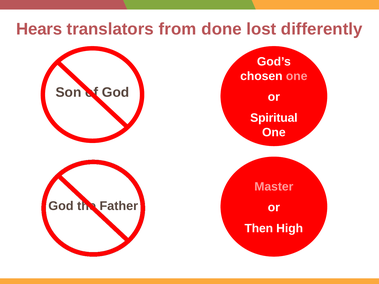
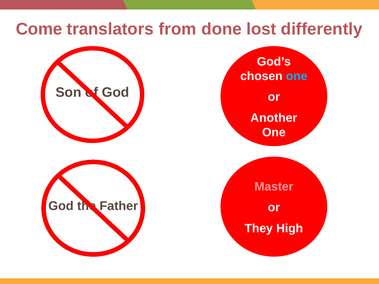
Hears: Hears -> Come (39, 29)
one colour: pink -> light blue (297, 76)
Spiritual: Spiritual -> Another (274, 118)
Then: Then -> They (259, 228)
